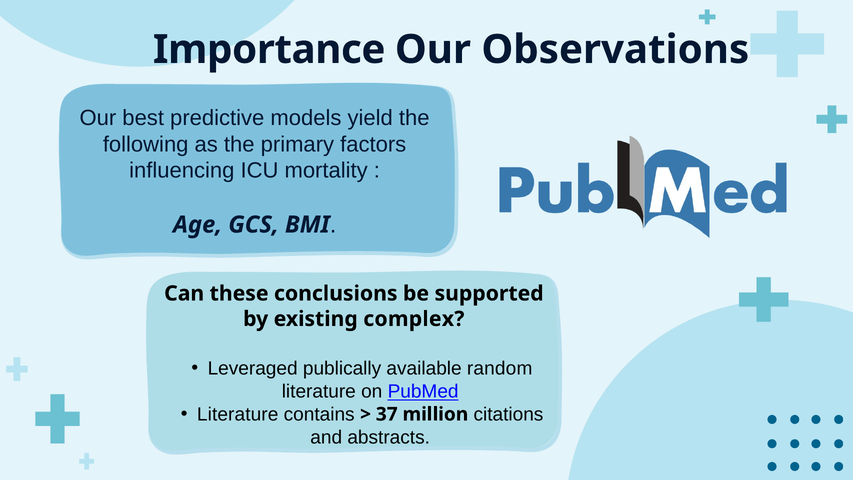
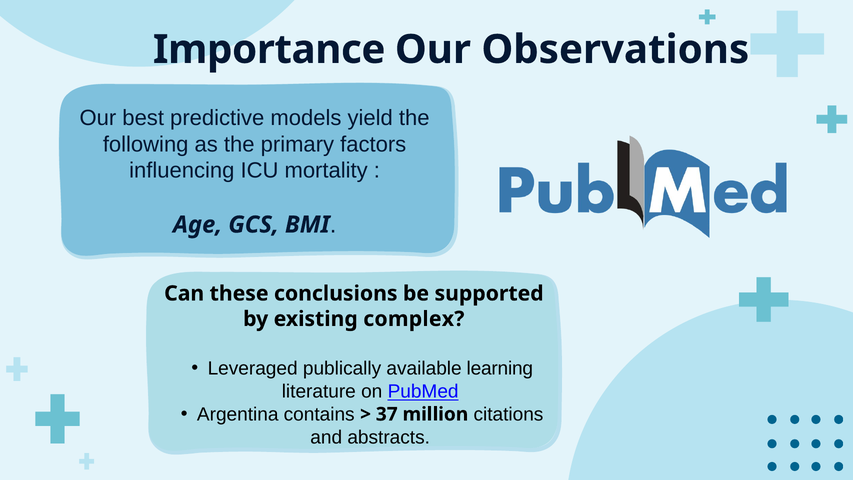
random: random -> learning (500, 368)
Literature: Literature -> Argentina (238, 414)
